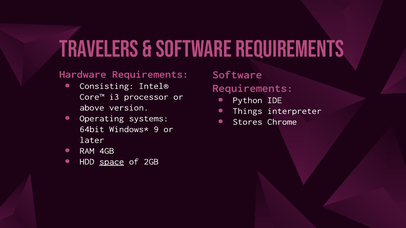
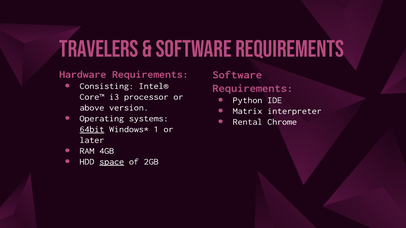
Things: Things -> Matrix (248, 111)
Stores: Stores -> Rental (248, 122)
64bit underline: none -> present (92, 129)
9: 9 -> 1 (156, 129)
